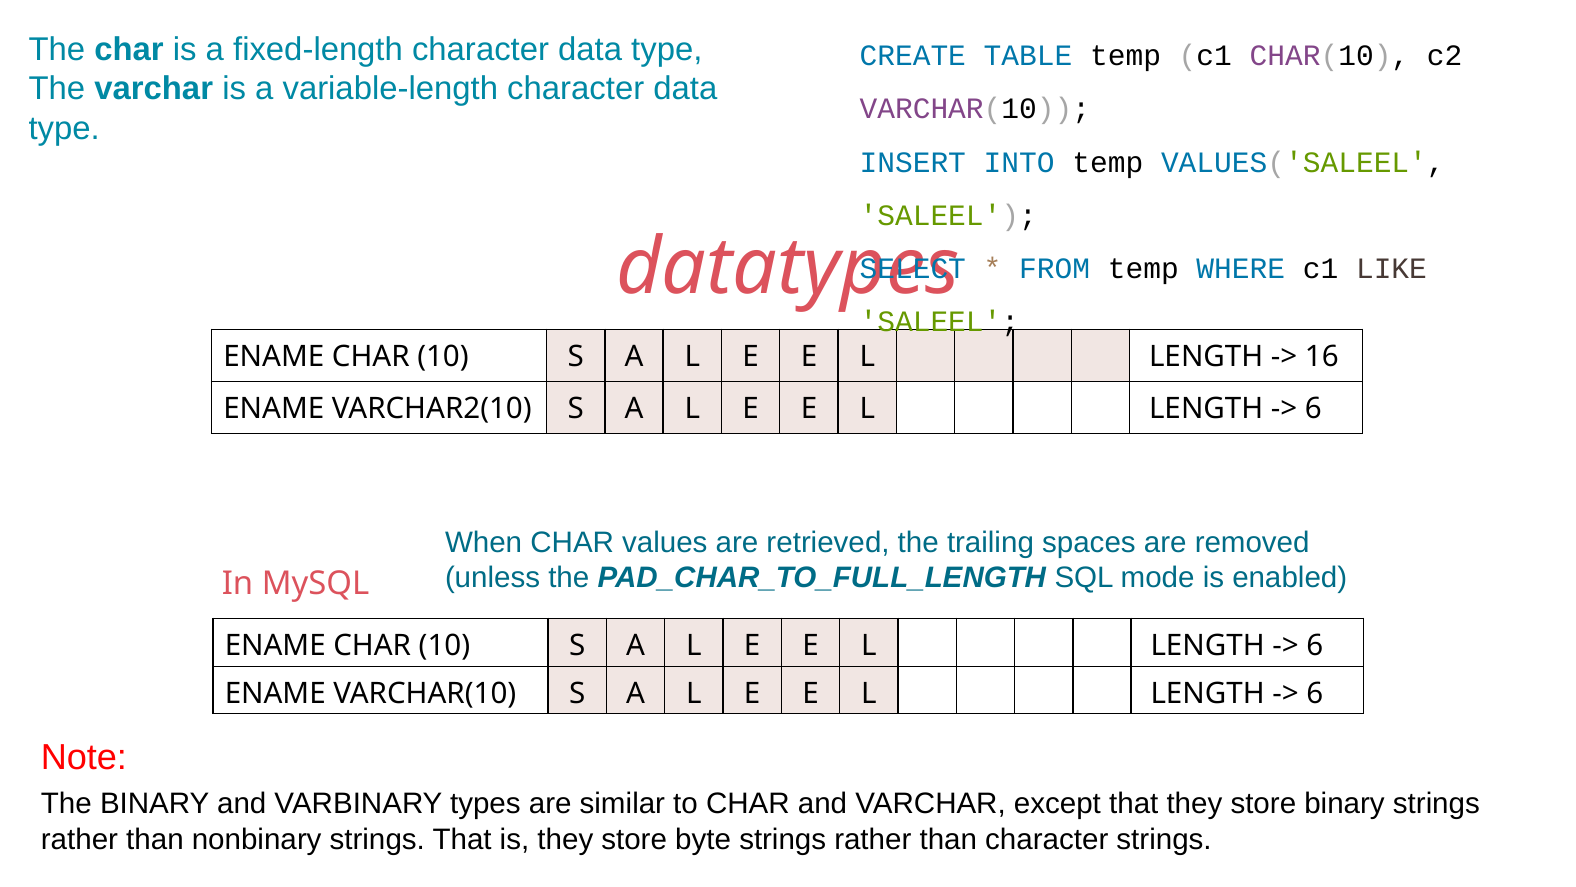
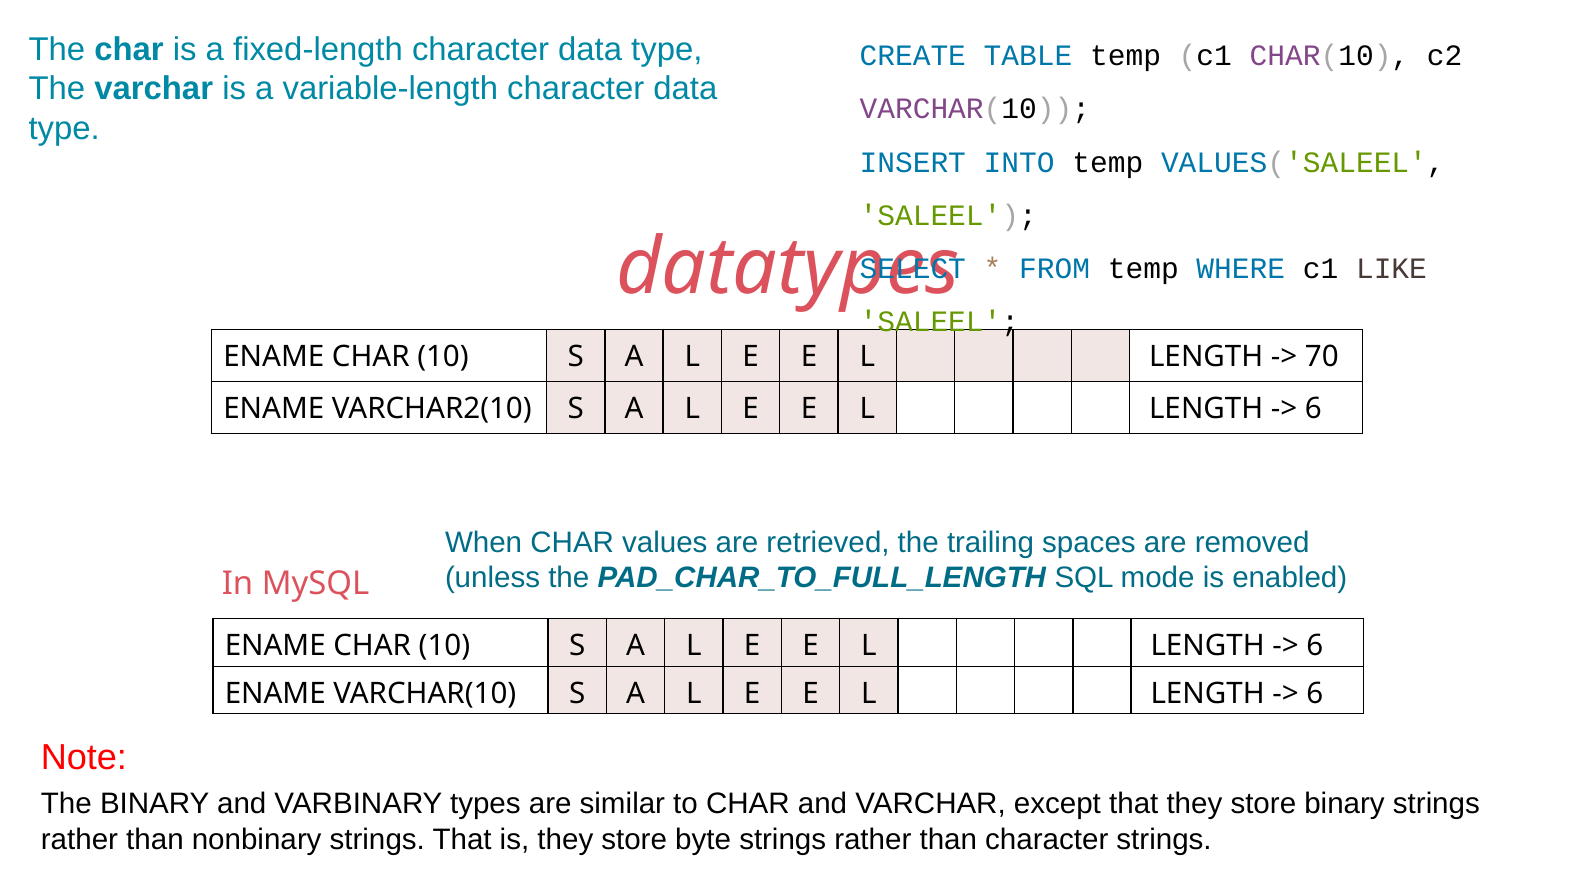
16: 16 -> 70 (1322, 357)
